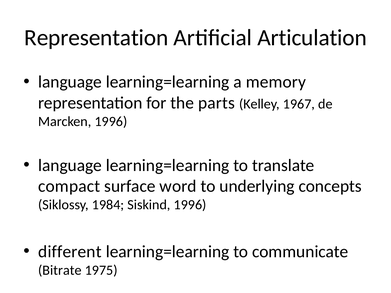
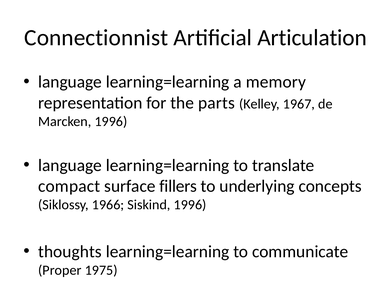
Representation: Representation -> Connectionnist (96, 38)
word: word -> fillers (178, 186)
1984: 1984 -> 1966 (108, 205)
different: different -> thoughts (70, 252)
Bitrate: Bitrate -> Proper (60, 271)
